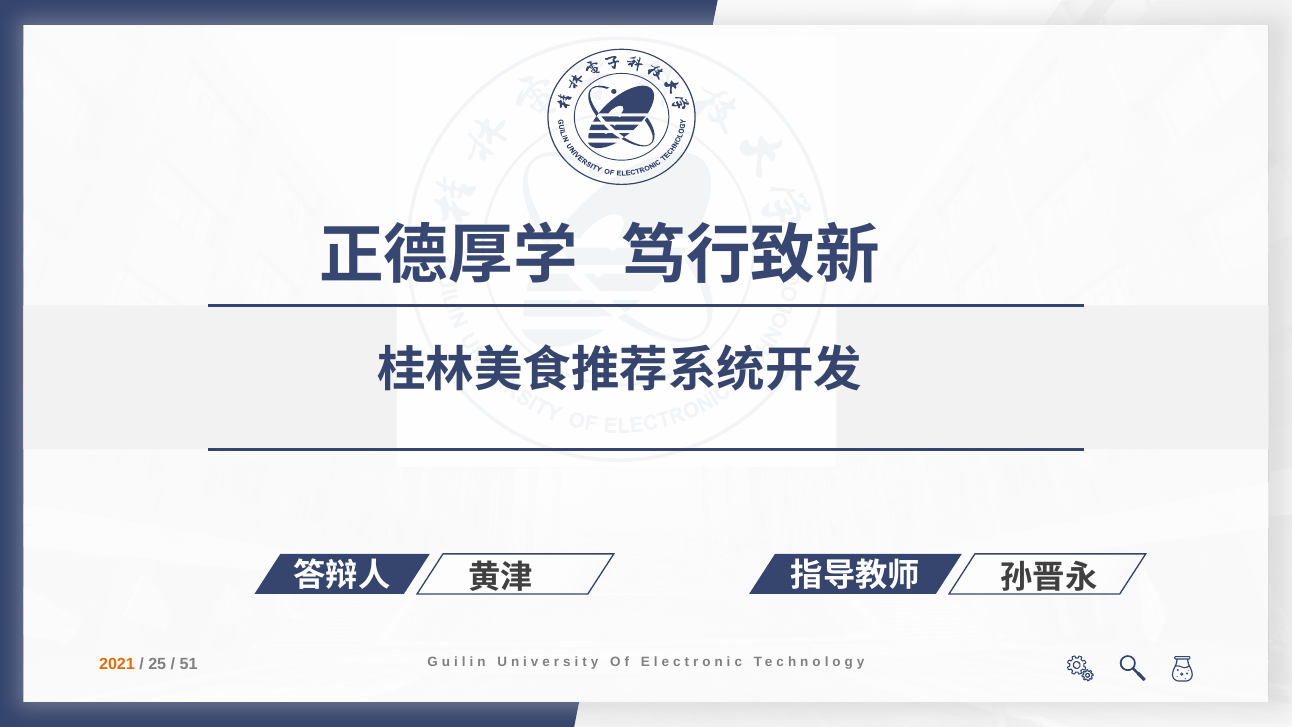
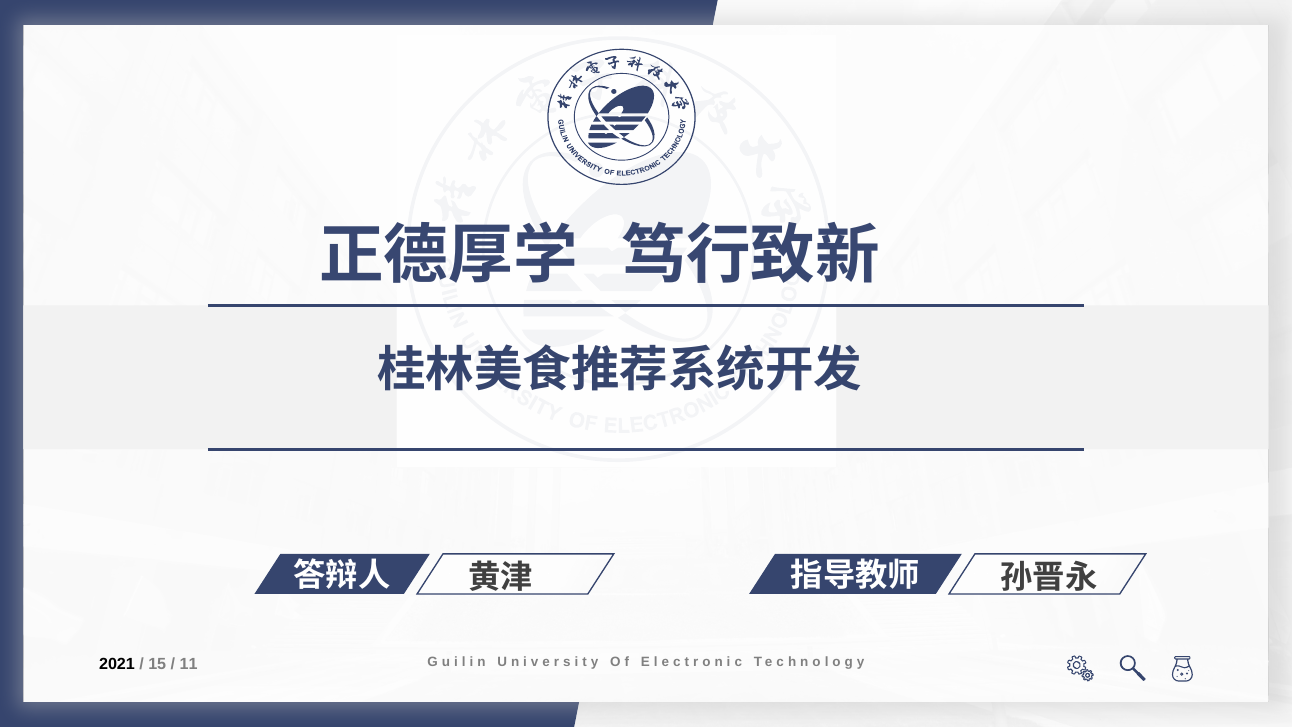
2021 colour: orange -> black (117, 664)
25: 25 -> 15 (157, 664)
51: 51 -> 11 (189, 664)
